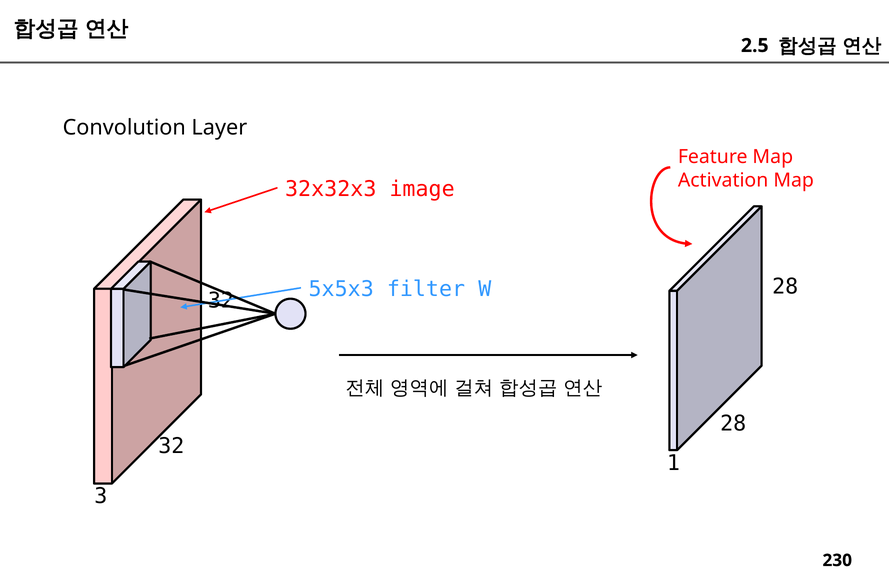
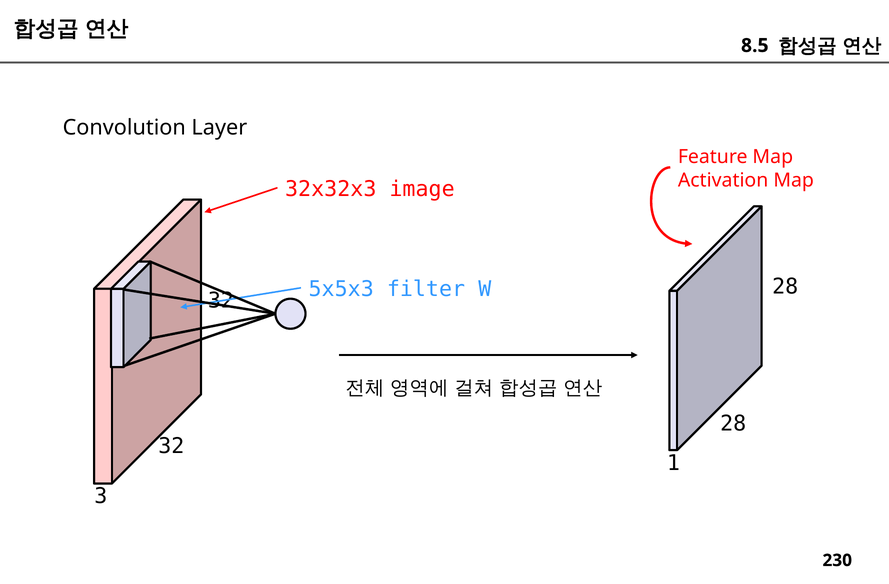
2.5: 2.5 -> 8.5 (755, 46)
